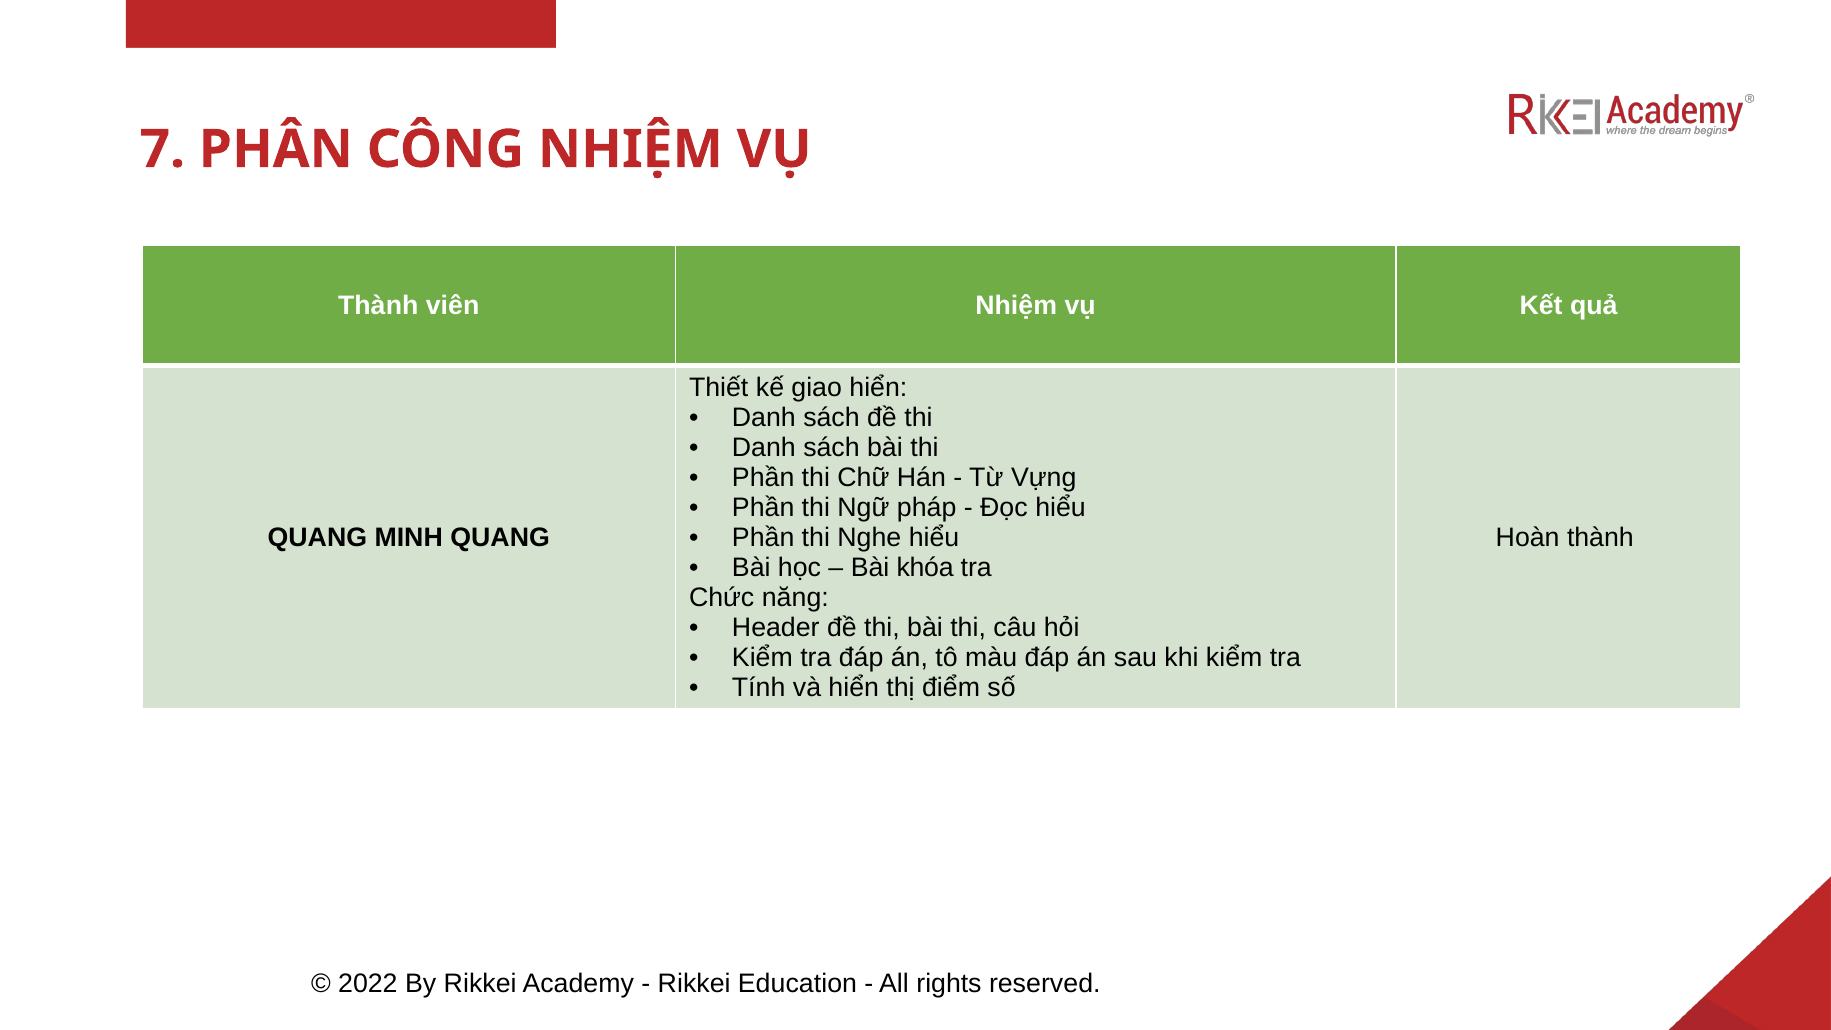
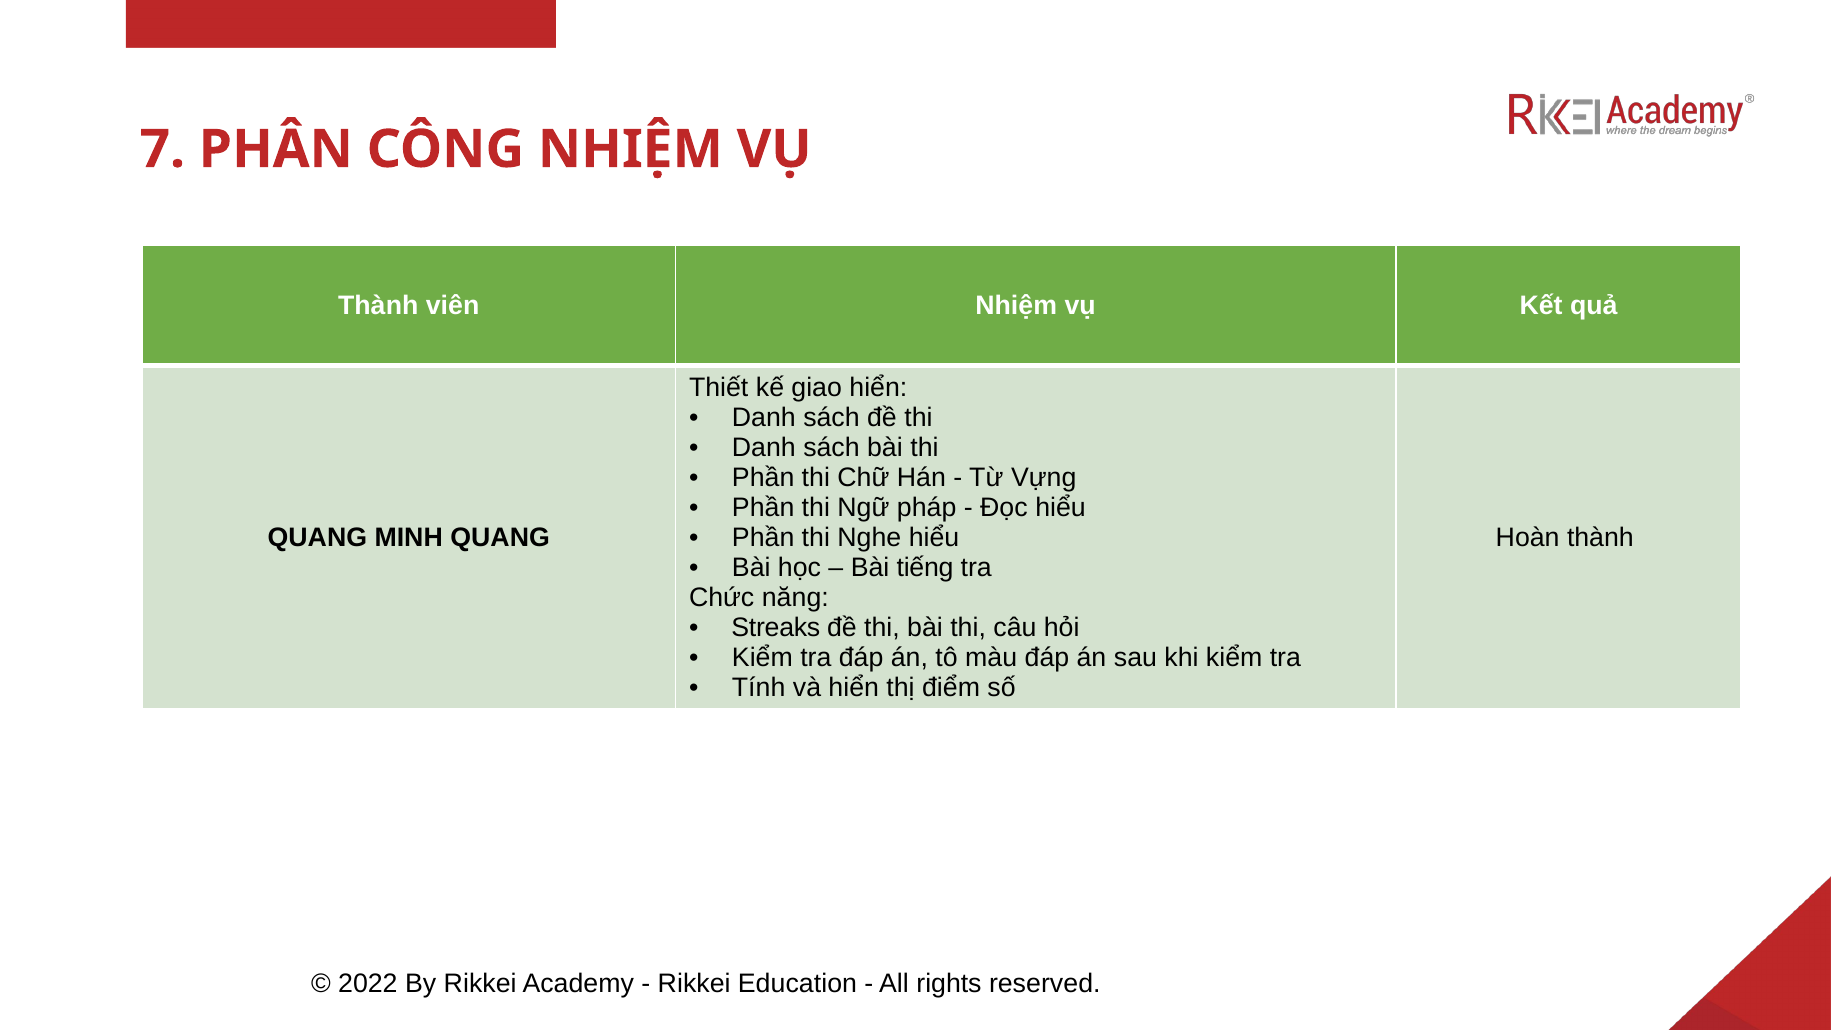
khóa: khóa -> tiếng (925, 567)
Header: Header -> Streaks (776, 627)
